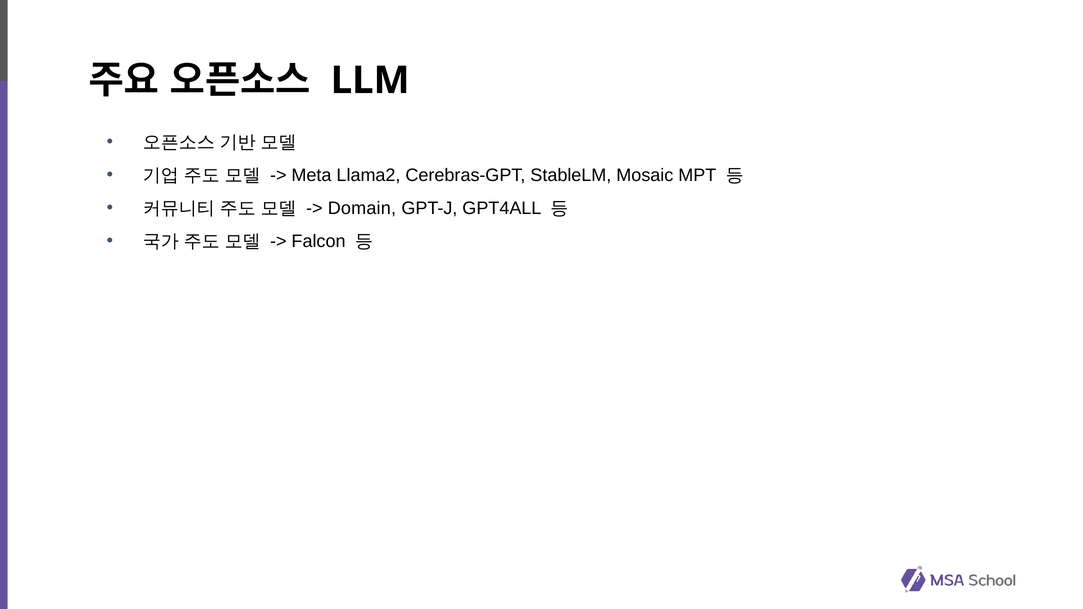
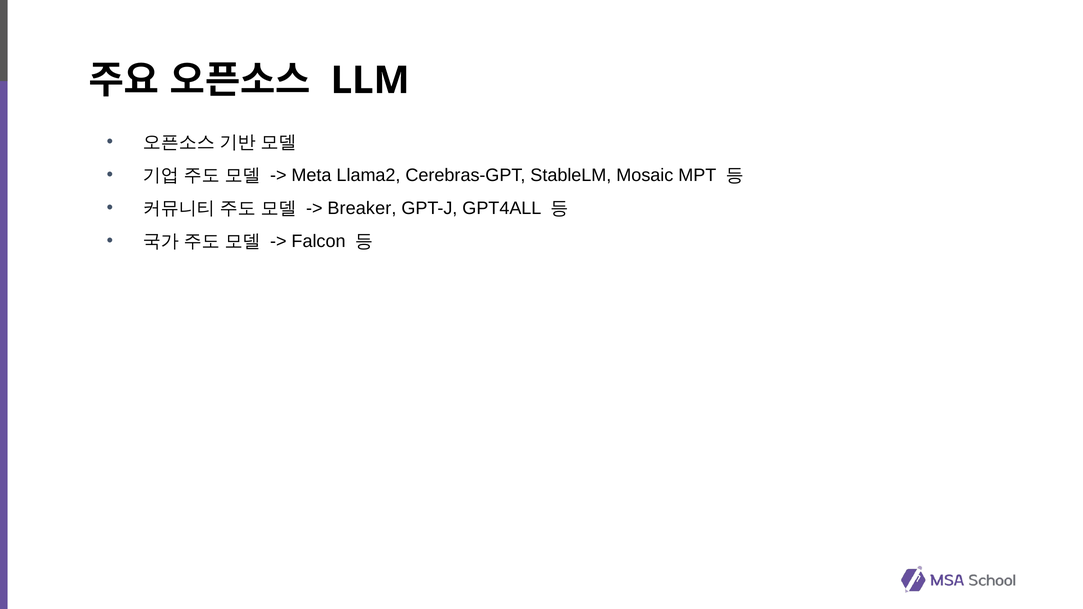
Domain: Domain -> Breaker (362, 208)
